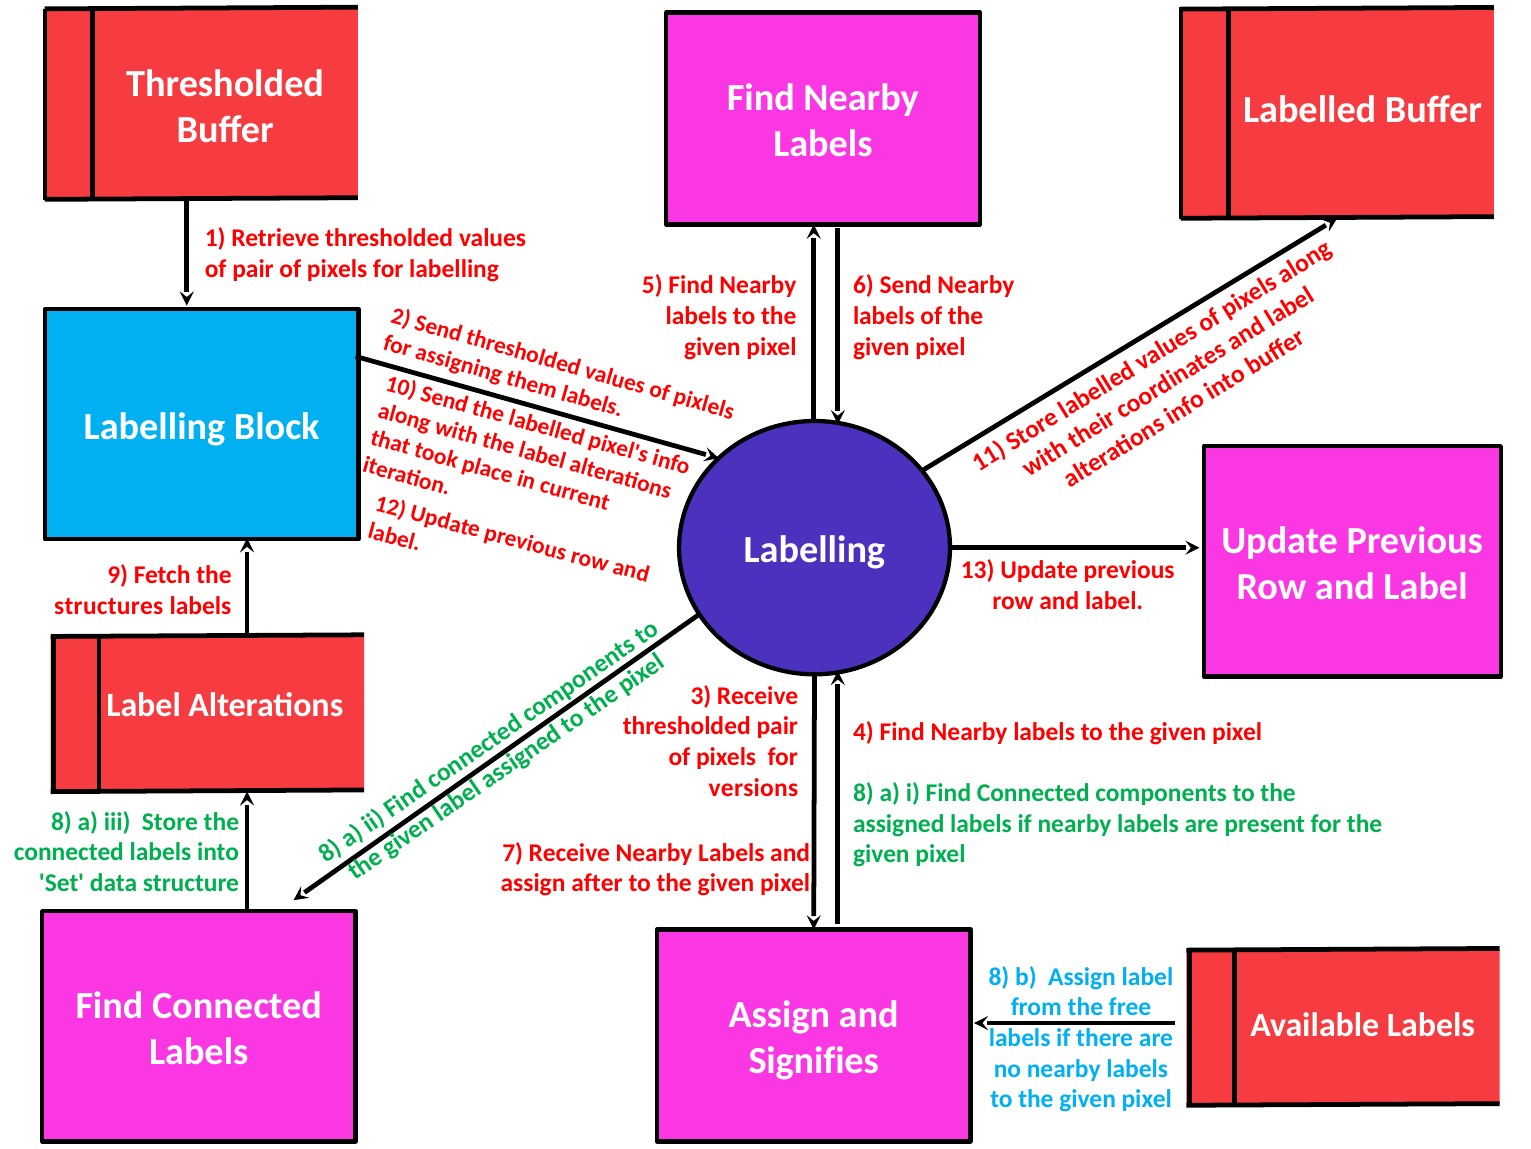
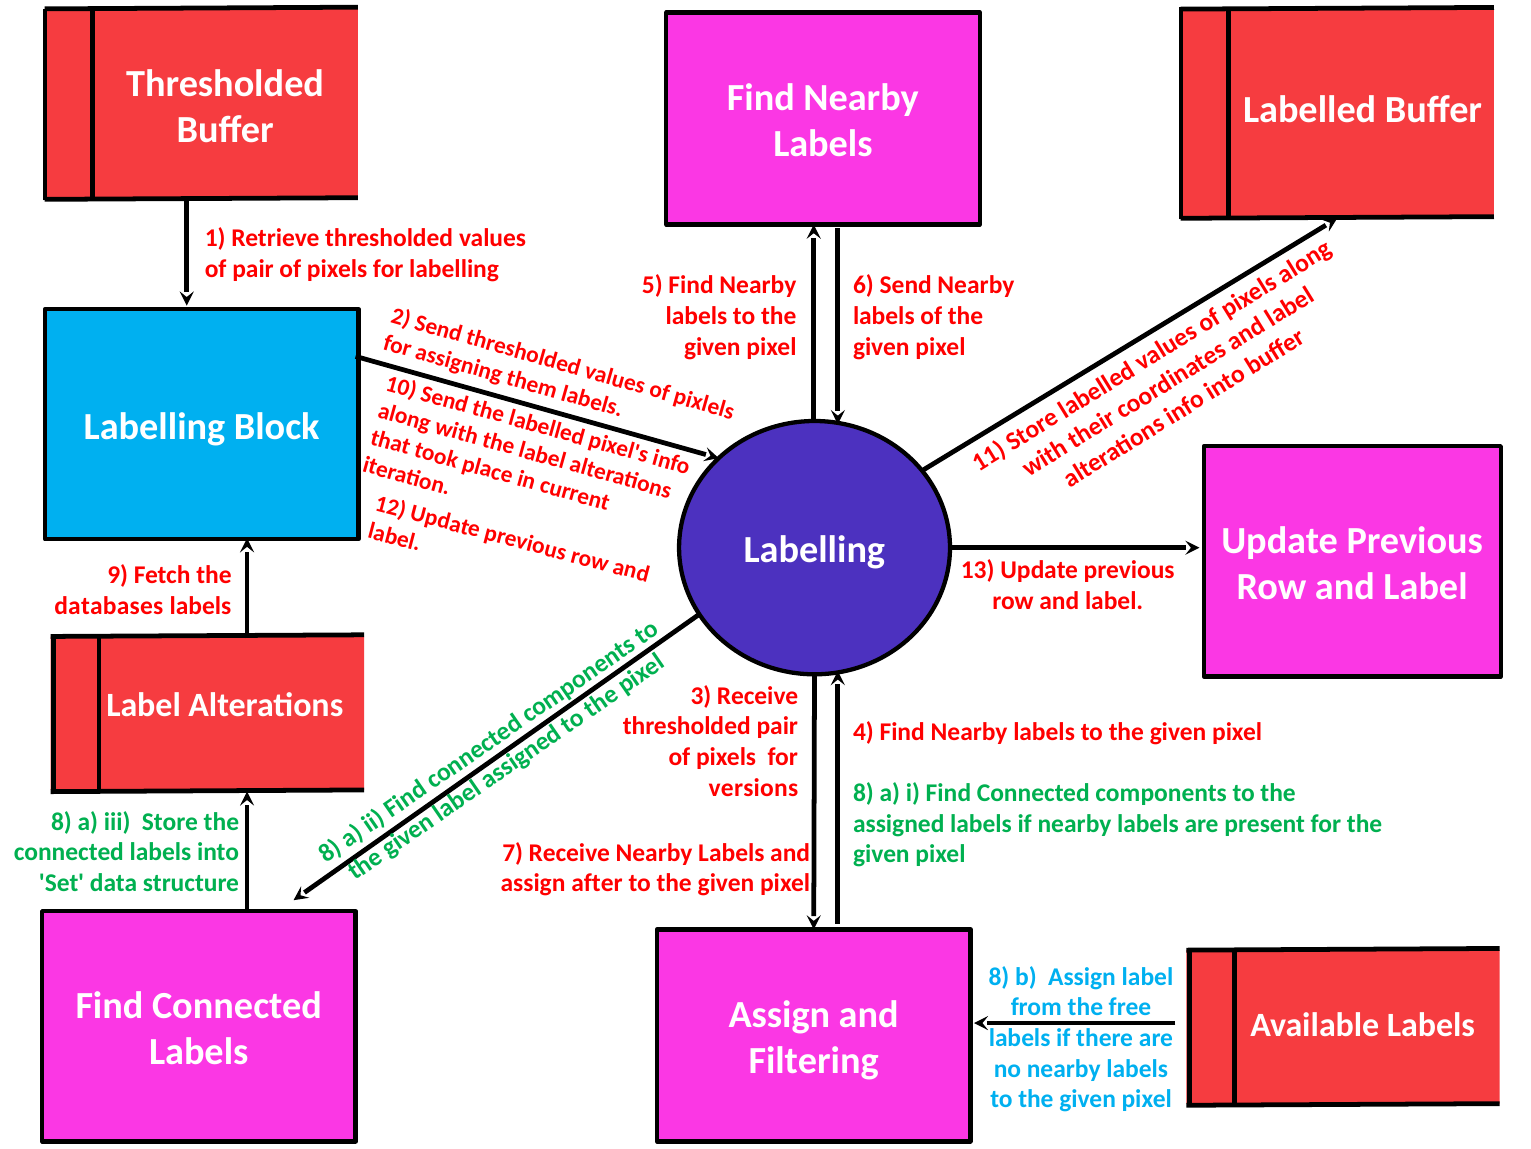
structures: structures -> databases (109, 605)
Signifies: Signifies -> Filtering (814, 1060)
